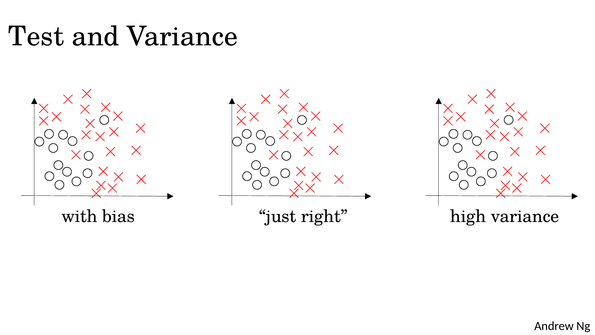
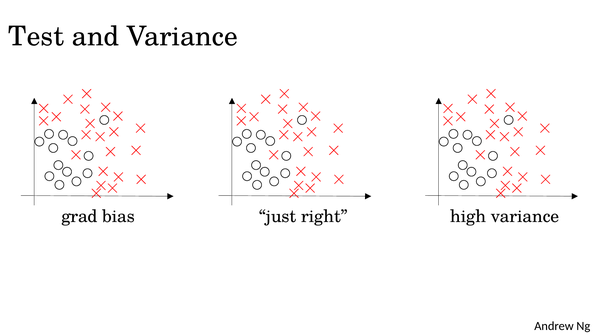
with: with -> grad (79, 216)
